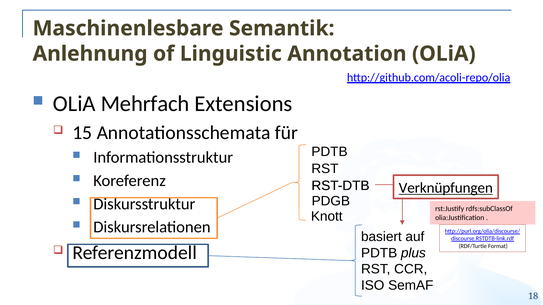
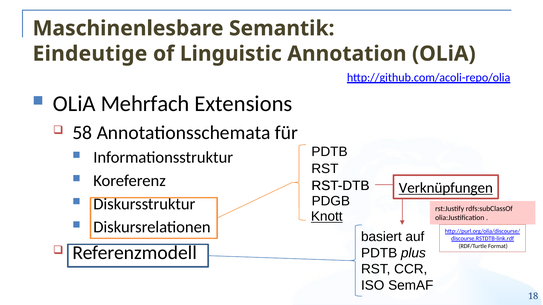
Anlehnung: Anlehnung -> Eindeutige (90, 54)
15: 15 -> 58 (82, 133)
Knott underline: none -> present (327, 217)
